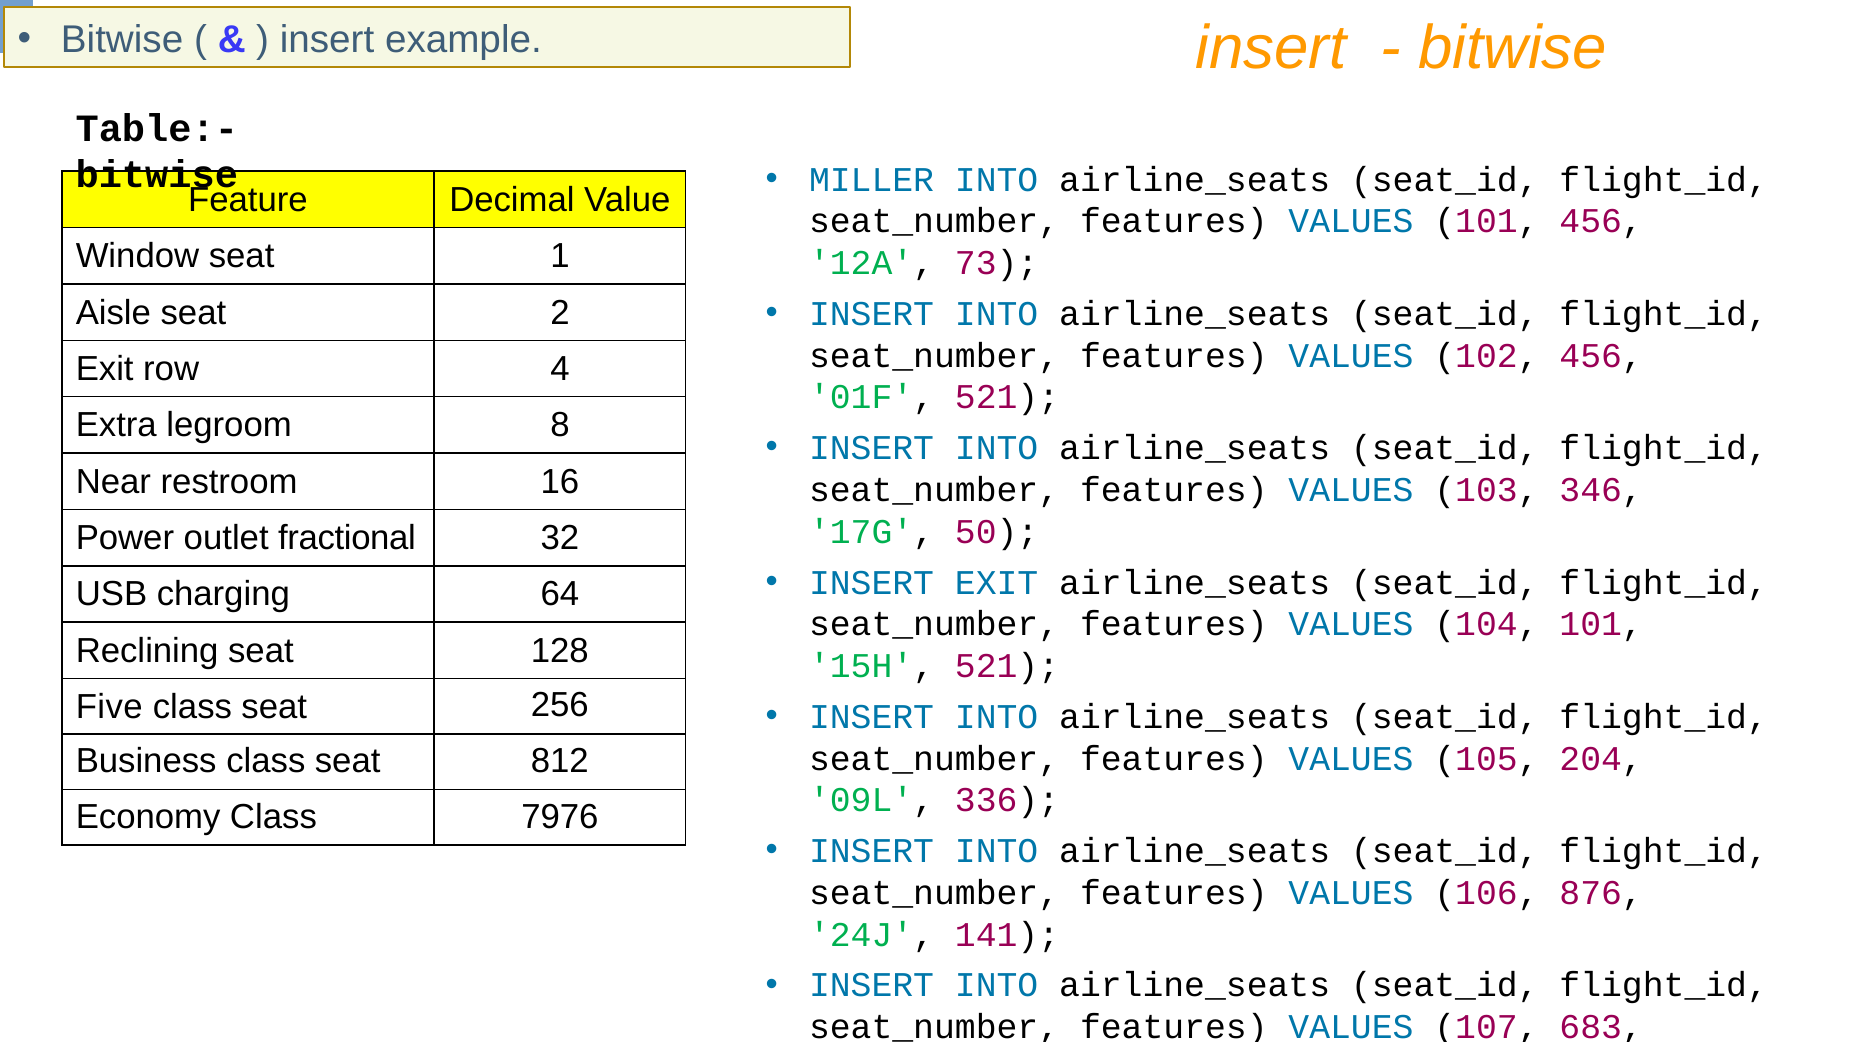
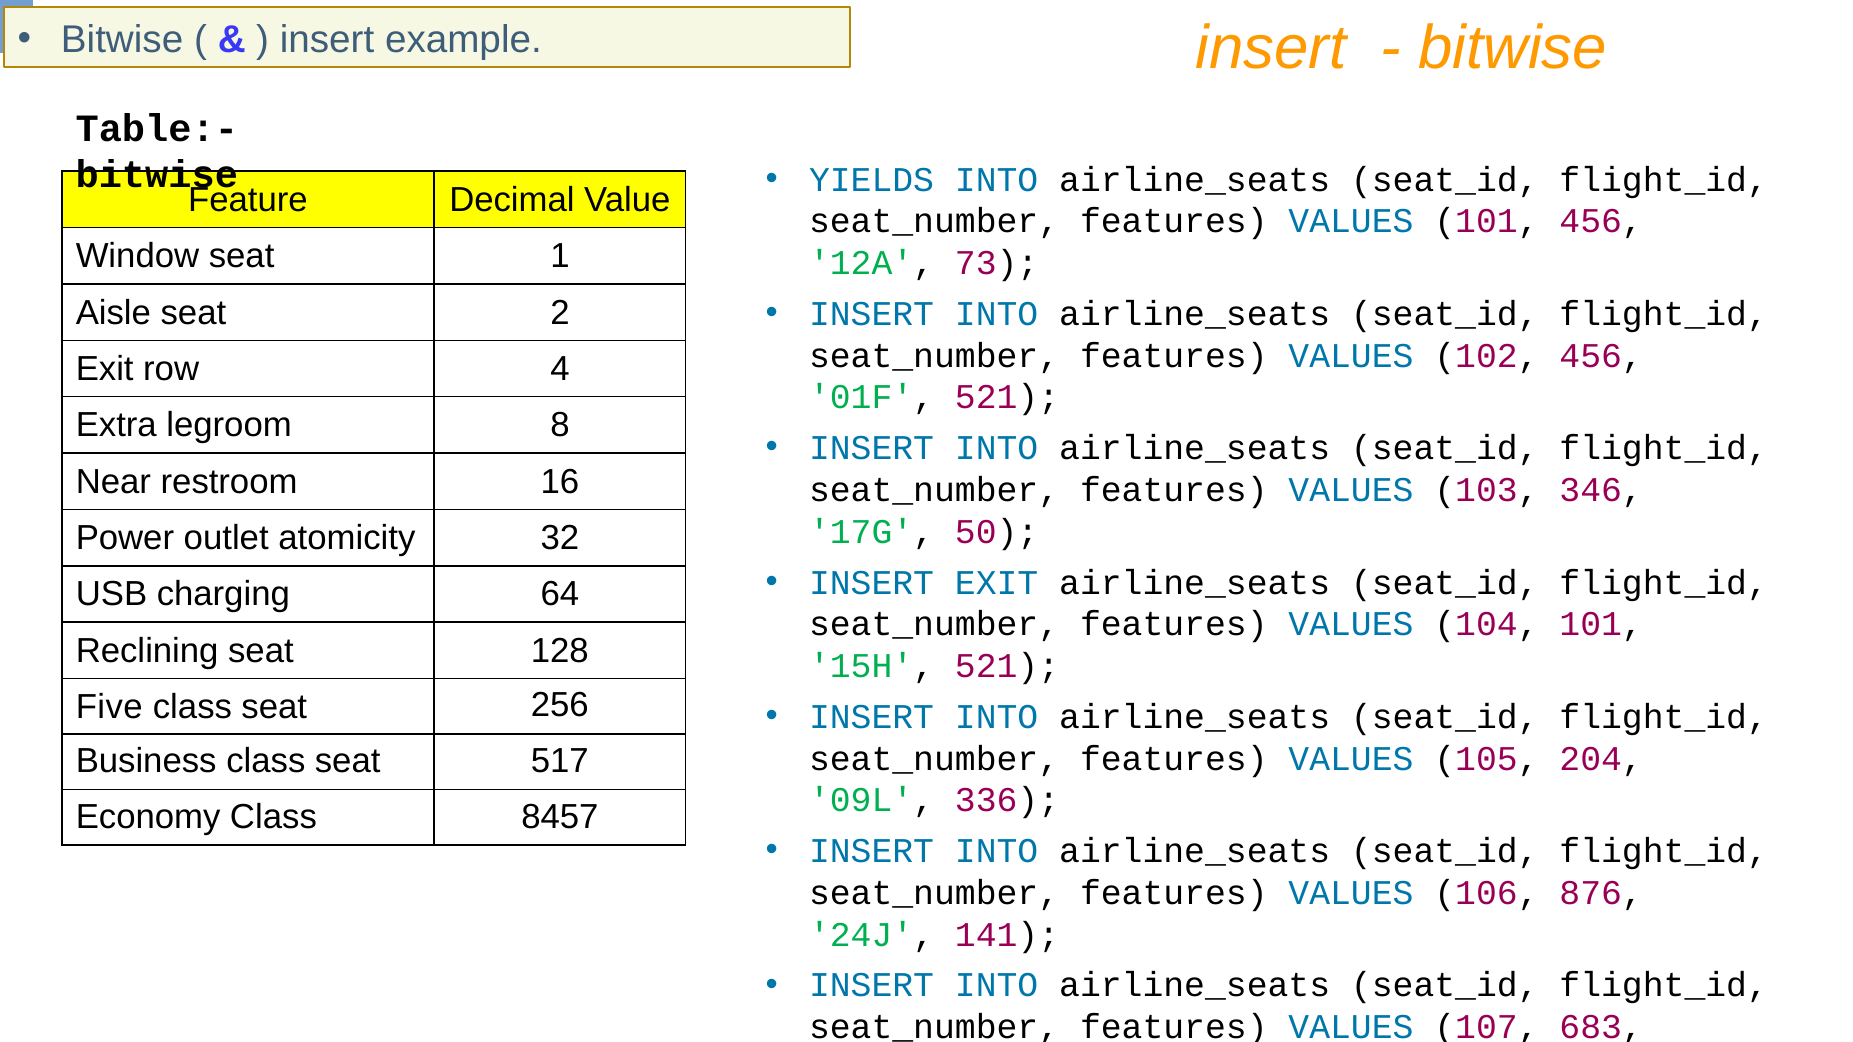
MILLER: MILLER -> YIELDS (872, 180)
fractional: fractional -> atomicity (347, 538)
812: 812 -> 517 (560, 761)
7976: 7976 -> 8457 (560, 817)
